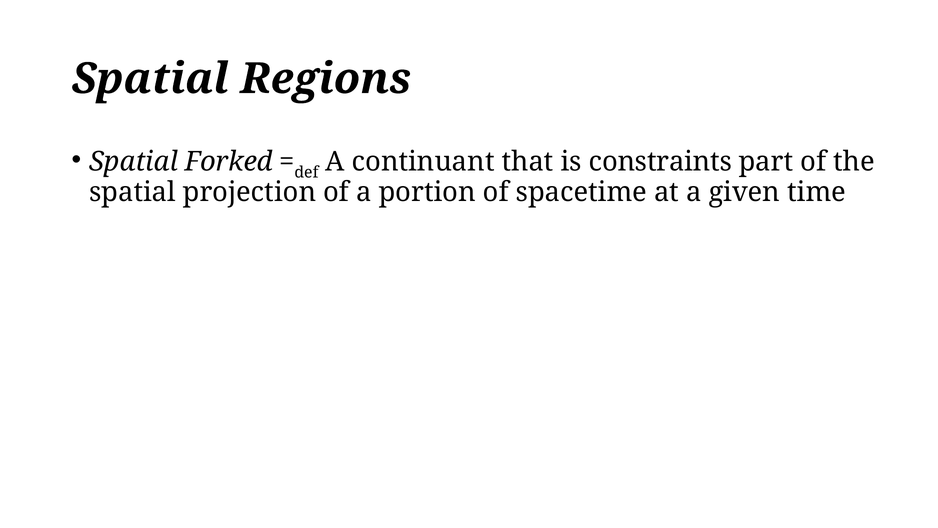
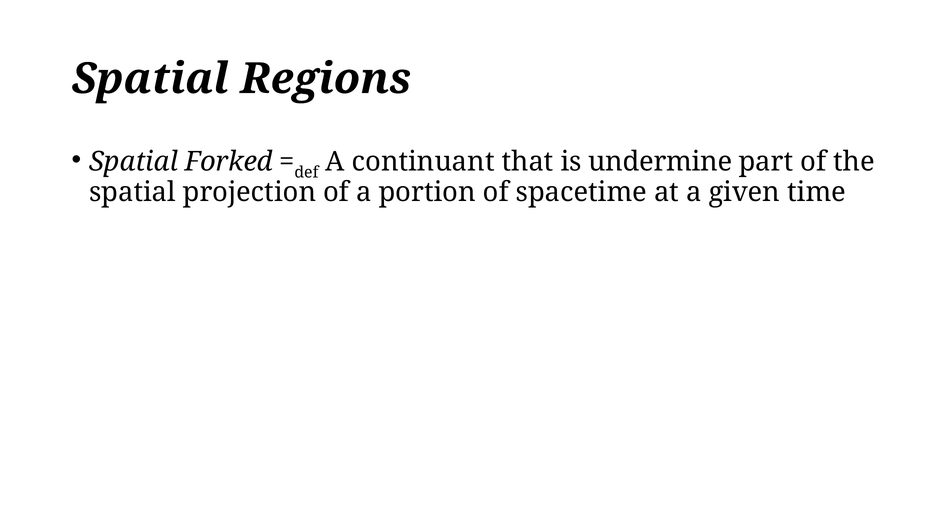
constraints: constraints -> undermine (660, 162)
